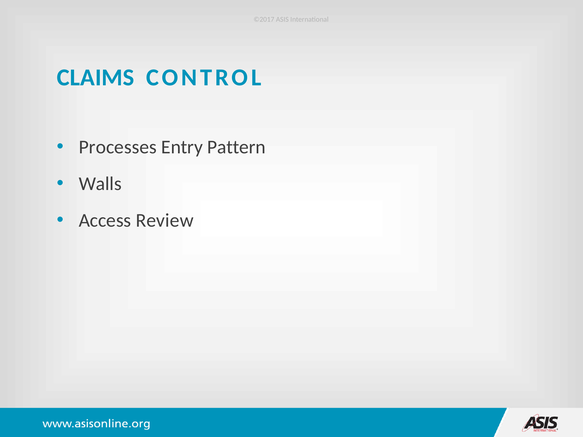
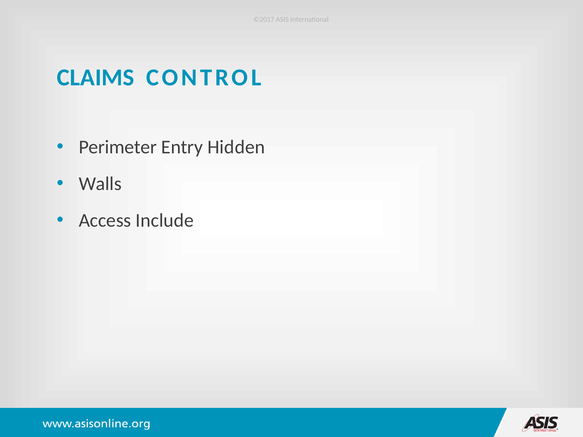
Processes: Processes -> Perimeter (118, 147)
Pattern: Pattern -> Hidden (236, 147)
Review: Review -> Include (165, 221)
